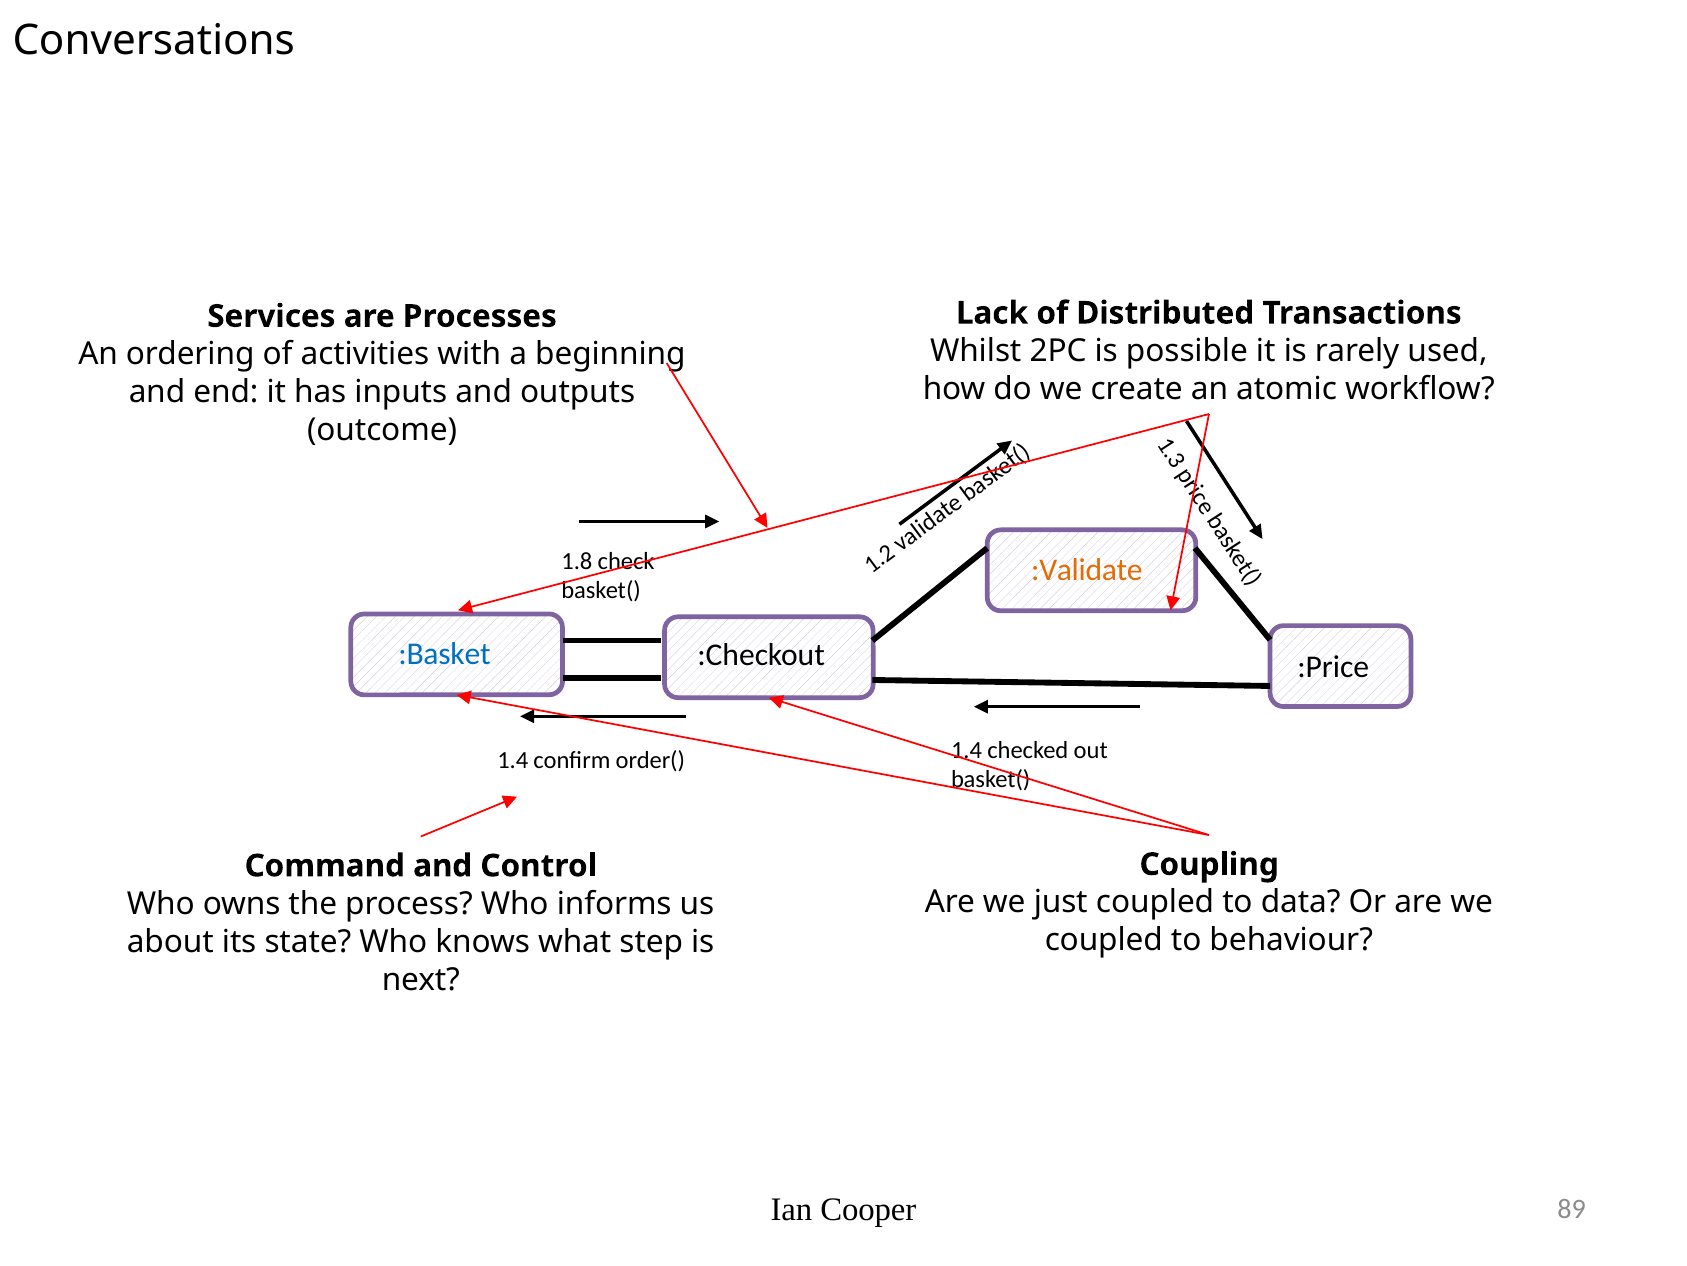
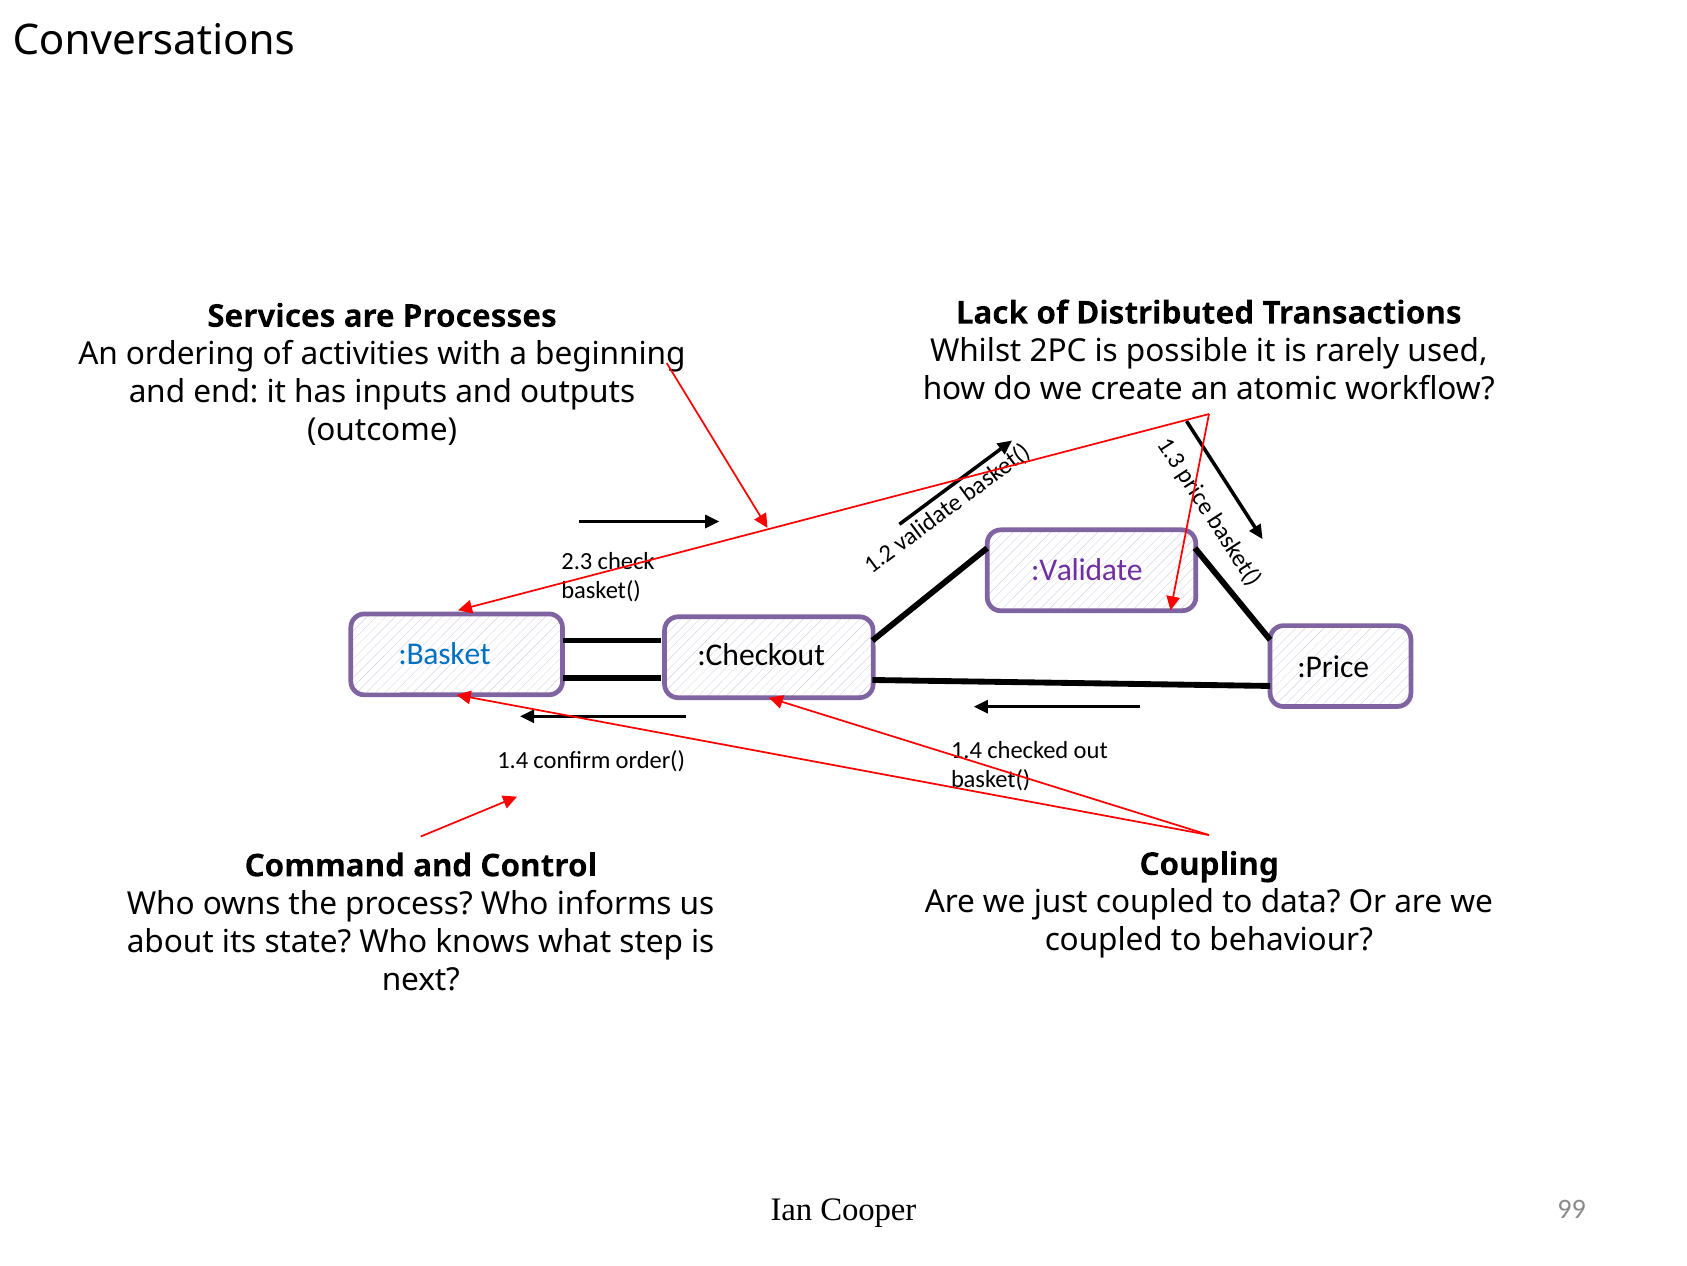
1.8: 1.8 -> 2.3 (577, 561)
:Validate colour: orange -> purple (1087, 569)
89: 89 -> 99 (1572, 1208)
